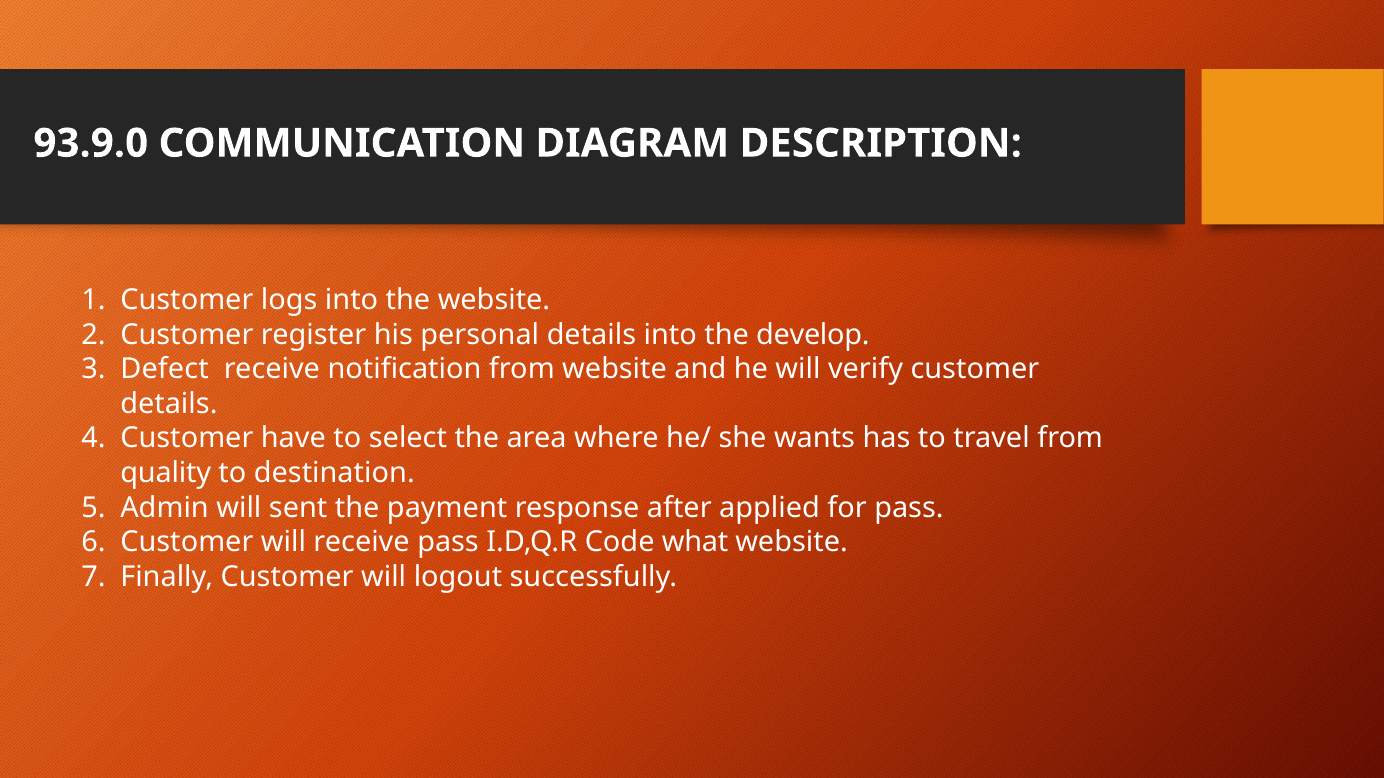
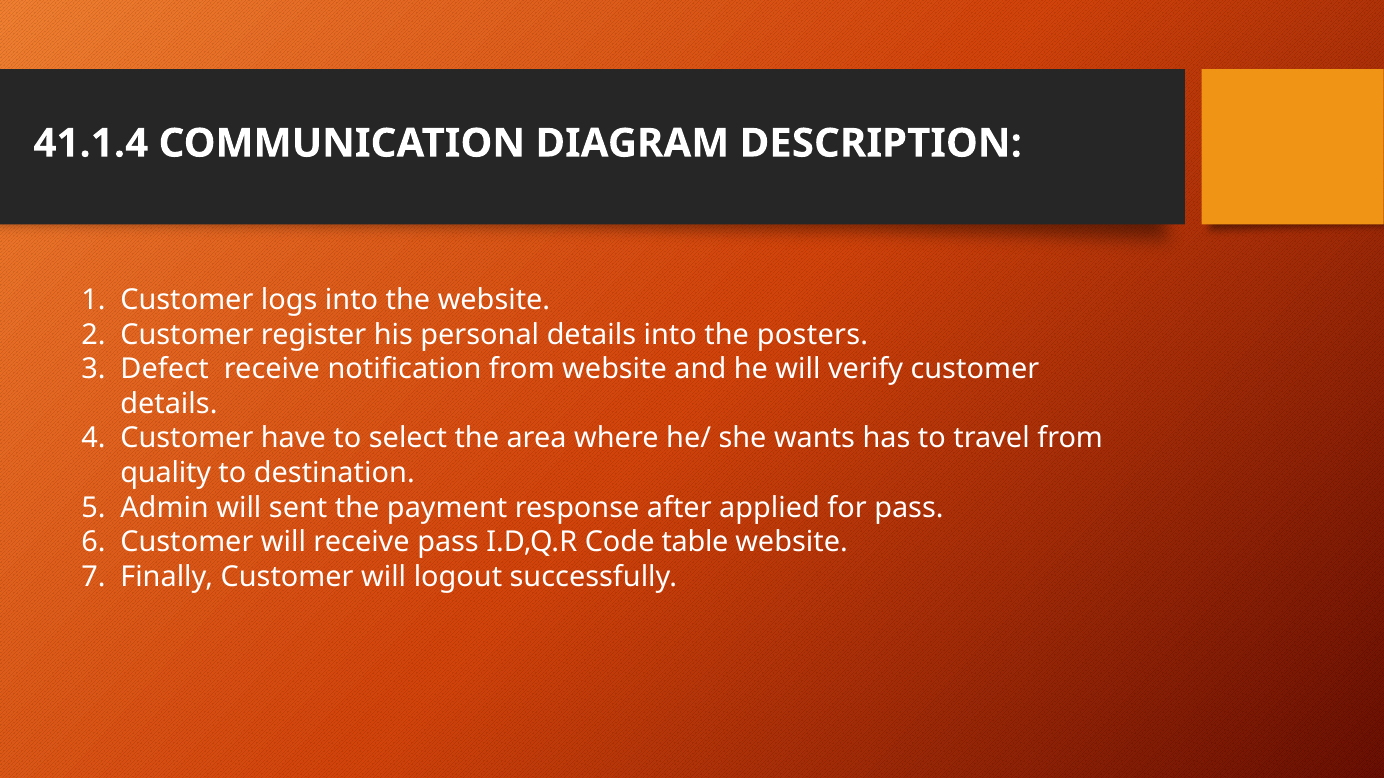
93.9.0: 93.9.0 -> 41.1.4 (91, 143)
develop: develop -> posters (813, 335)
what: what -> table (695, 542)
